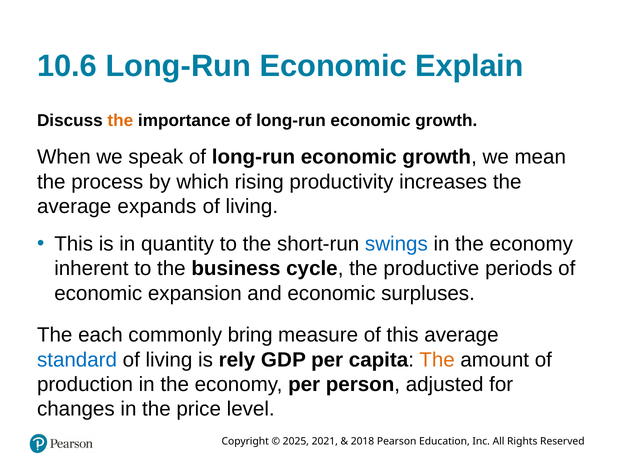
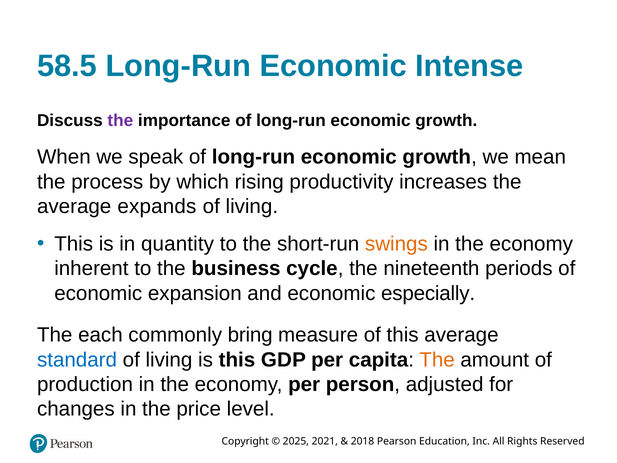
10.6: 10.6 -> 58.5 (67, 66)
Explain: Explain -> Intense (469, 66)
the colour: orange -> purple (120, 120)
swings colour: blue -> orange (396, 244)
productive: productive -> nineteenth (431, 269)
surpluses: surpluses -> especially (428, 293)
is rely: rely -> this (237, 360)
